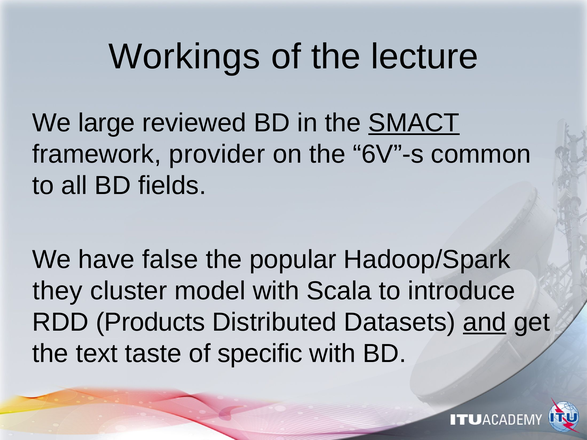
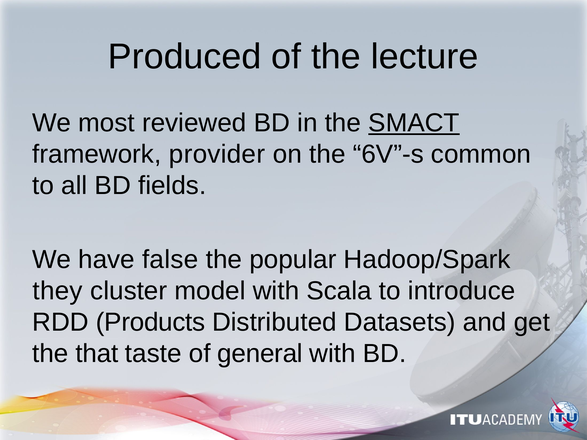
Workings: Workings -> Produced (185, 57)
large: large -> most (106, 123)
and underline: present -> none (485, 322)
text: text -> that (97, 354)
specific: specific -> general (260, 354)
